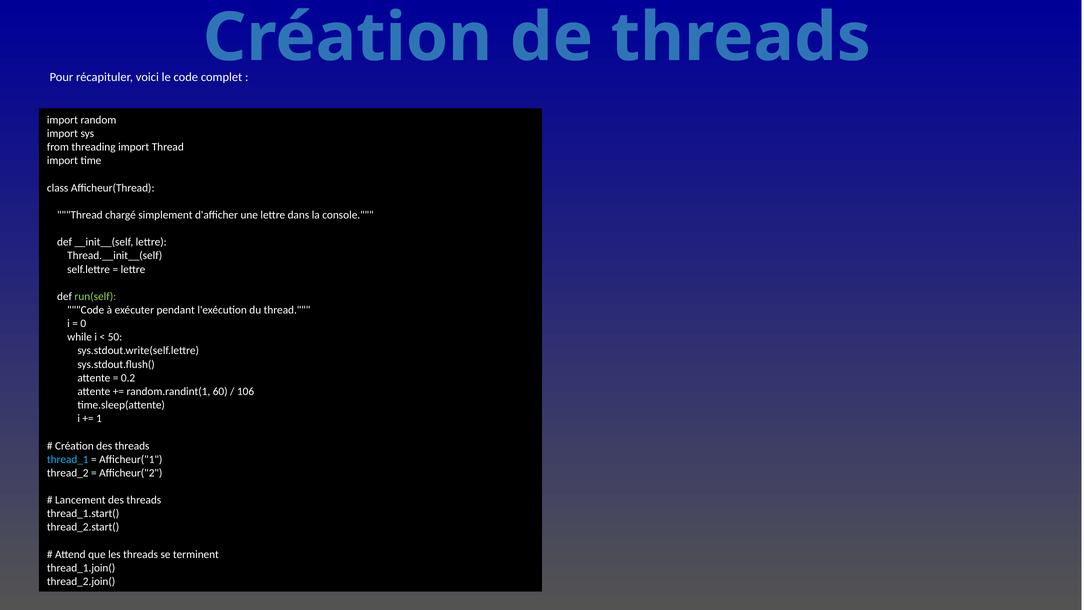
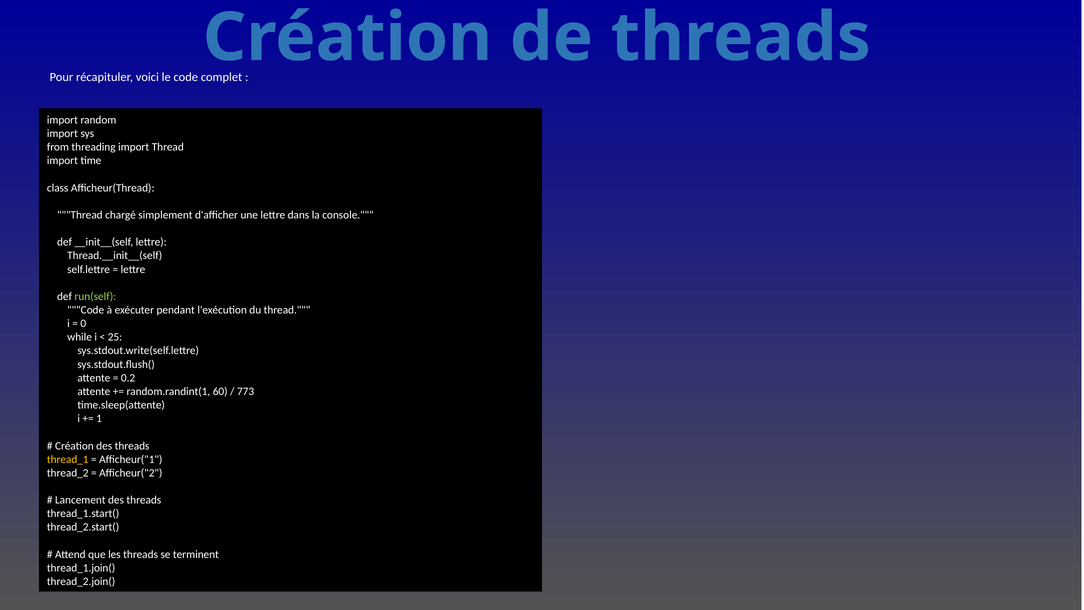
50: 50 -> 25 (115, 337)
106: 106 -> 773 (246, 391)
thread_1 colour: light blue -> yellow (68, 459)
